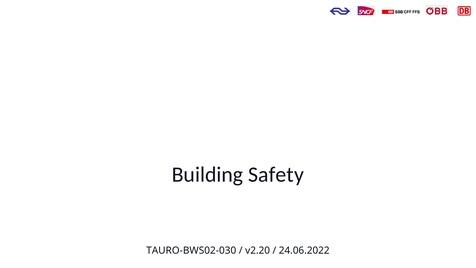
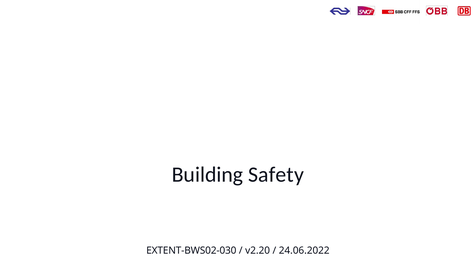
TAURO-BWS02-030: TAURO-BWS02-030 -> EXTENT-BWS02-030 (191, 250)
